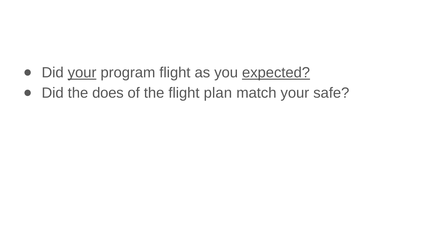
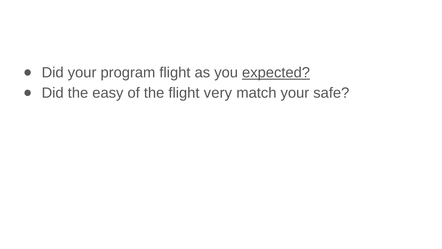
your underline: present -> none (82, 73)
does: does -> easy (108, 93)
plan: plan -> very (218, 93)
